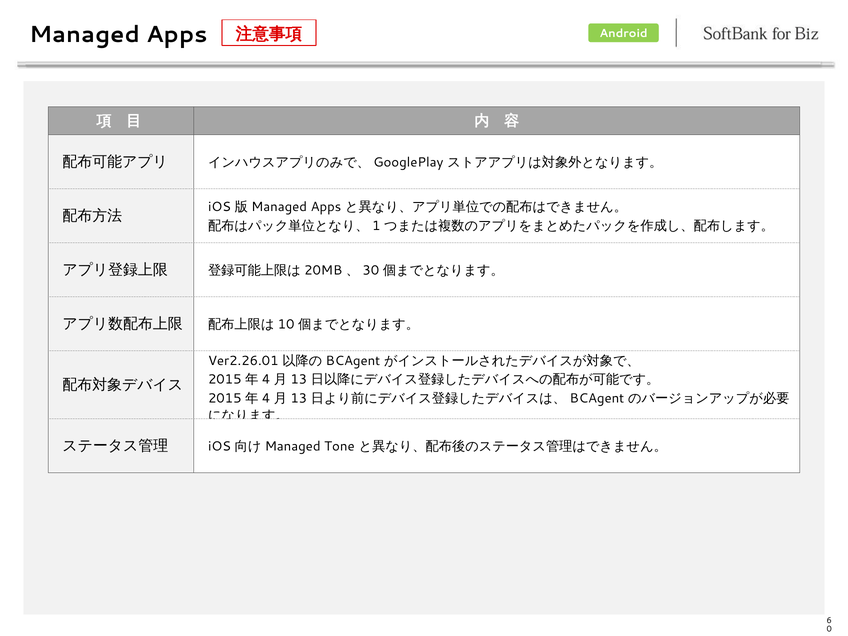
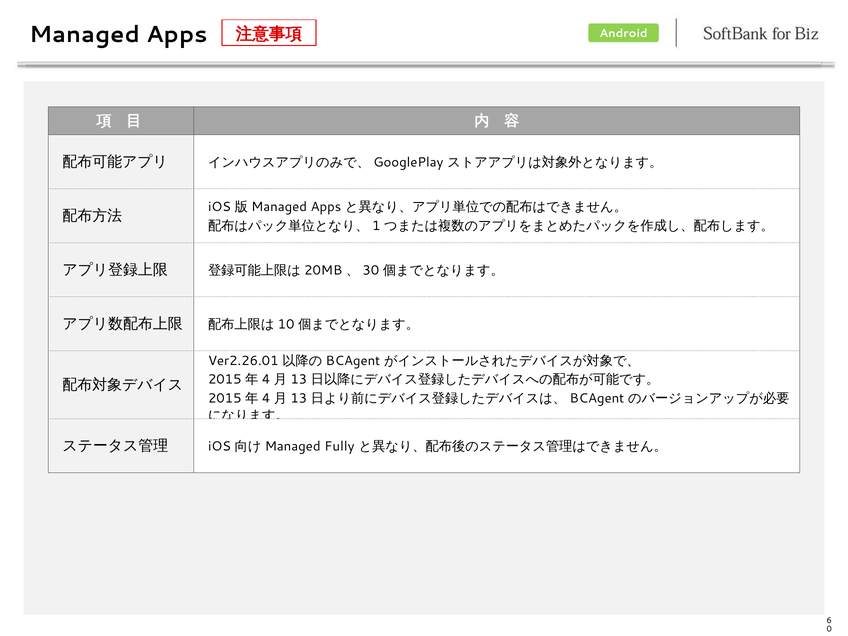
Tone: Tone -> Fully (339, 447)
